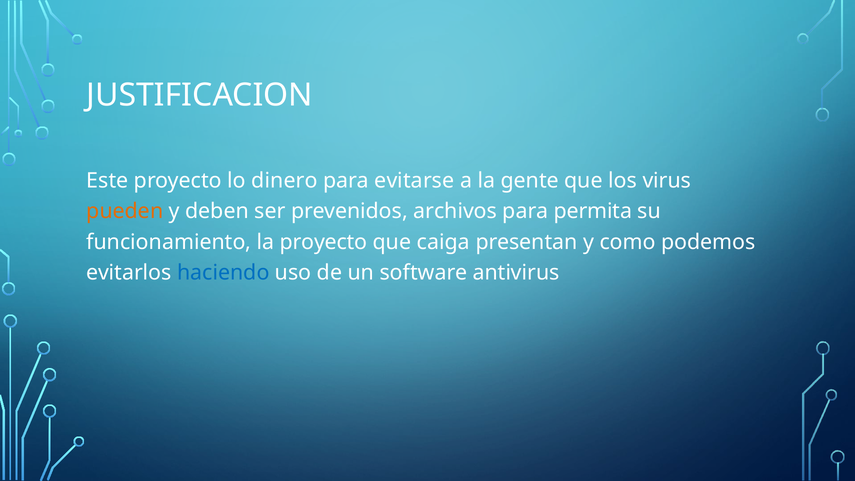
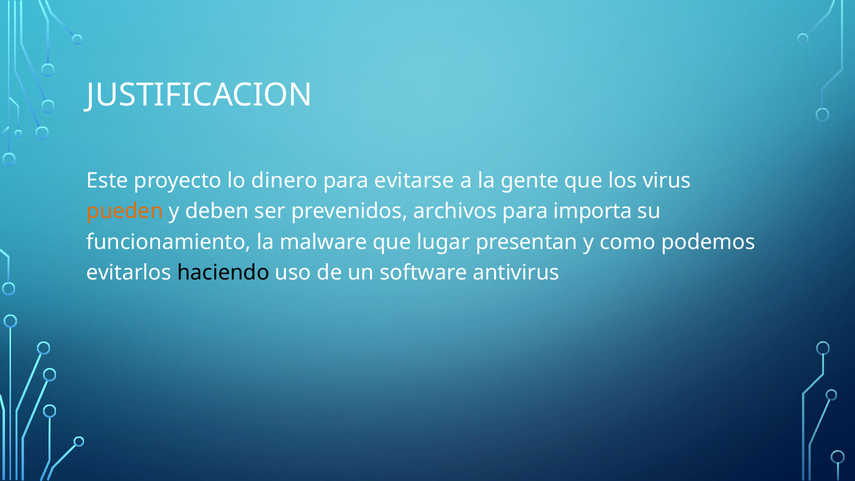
permita: permita -> importa (593, 211)
la proyecto: proyecto -> malware (323, 242)
caiga: caiga -> lugar (443, 242)
haciendo colour: blue -> black (223, 273)
